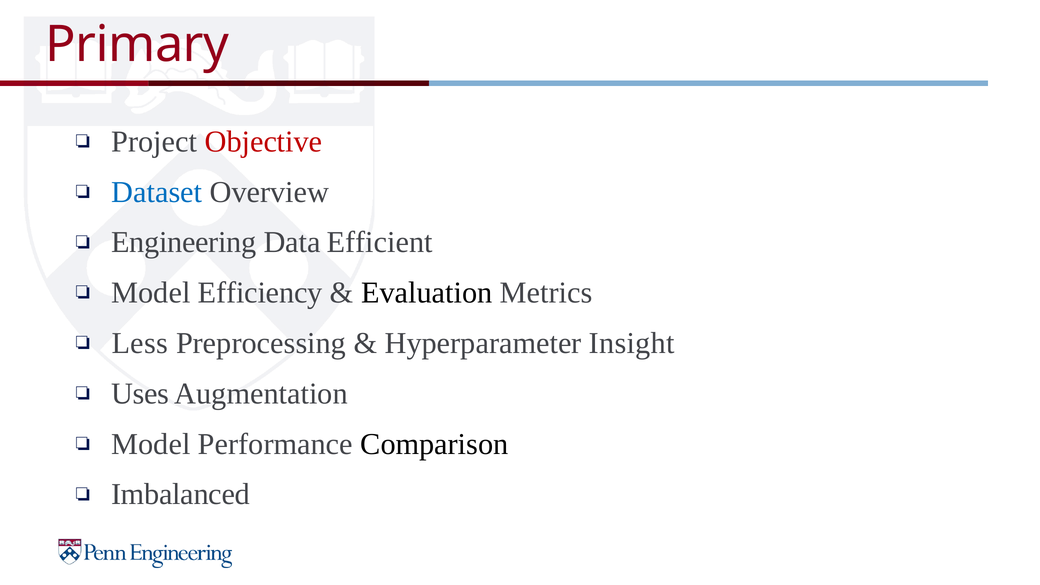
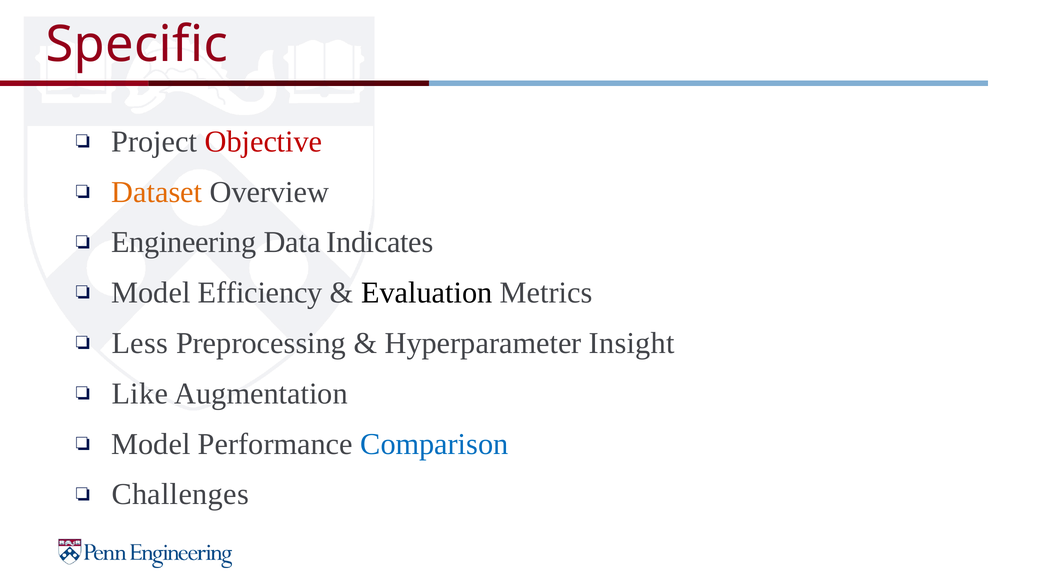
Primary: Primary -> Specific (137, 44)
Dataset colour: blue -> orange (157, 192)
Efficient: Efficient -> Indicates (380, 242)
Uses: Uses -> Like (140, 394)
Comparison colour: black -> blue (434, 444)
Imbalanced: Imbalanced -> Challenges (180, 494)
